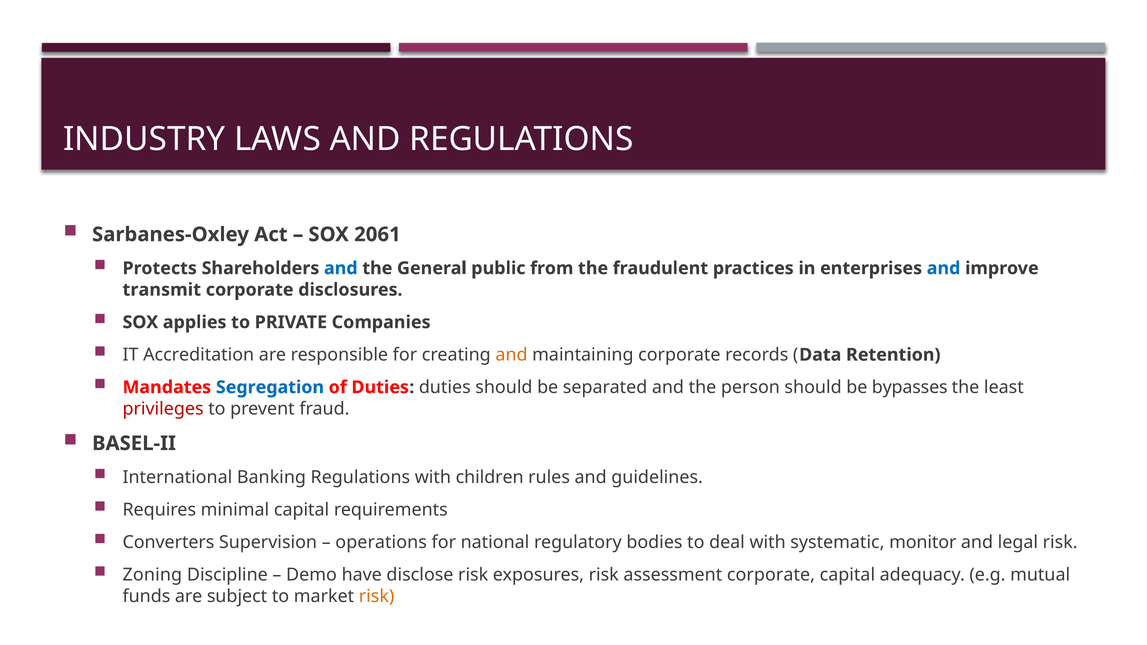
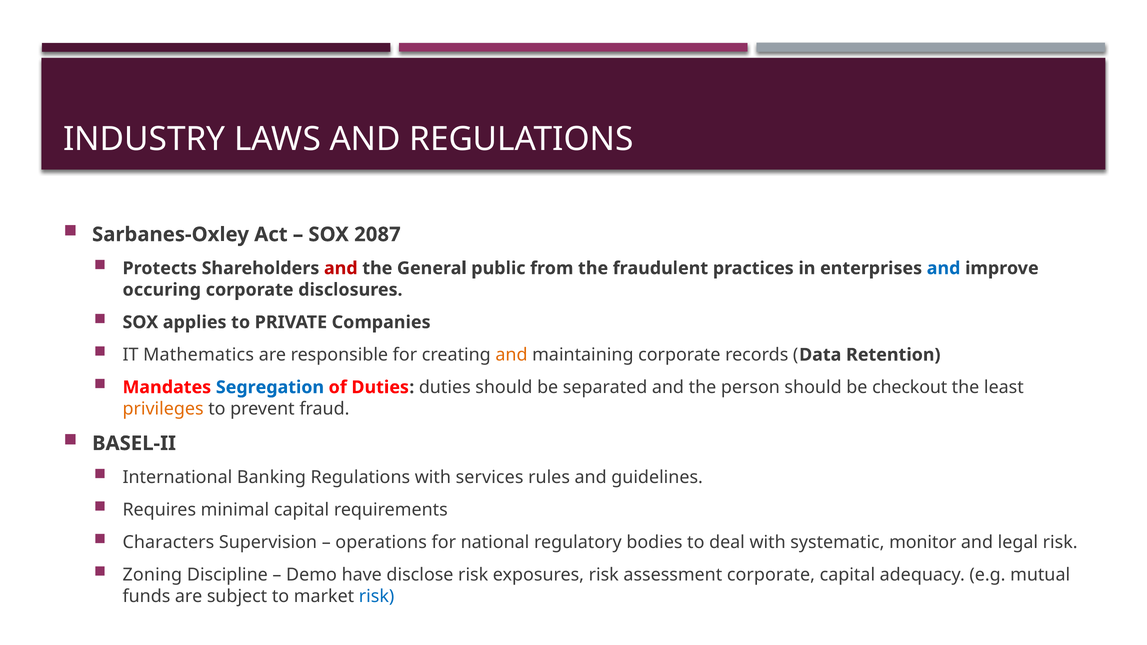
2061: 2061 -> 2087 (377, 235)
and colour: blue -> red (341, 268)
transmit: transmit -> occuring (162, 290)
Accreditation: Accreditation -> Mathematics (199, 355)
bypasses: bypasses -> checkout (910, 387)
privileges colour: red -> orange (163, 409)
children: children -> services (490, 477)
Converters: Converters -> Characters (168, 542)
risk colour: orange -> blue (377, 596)
